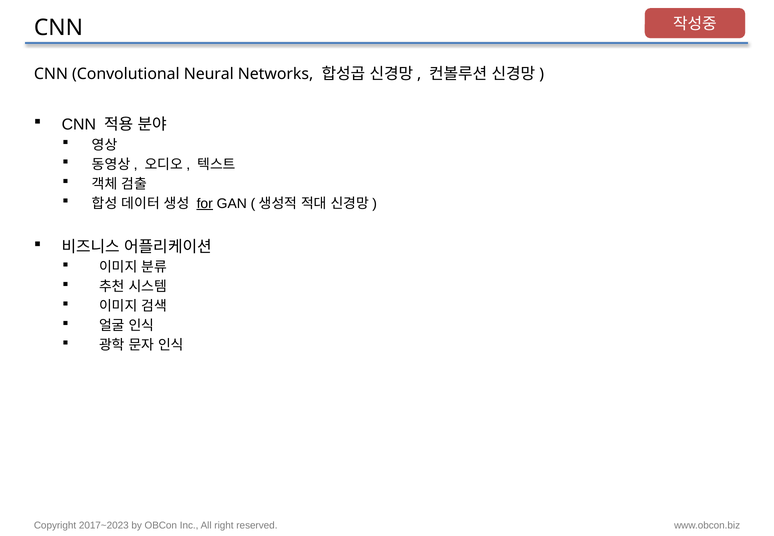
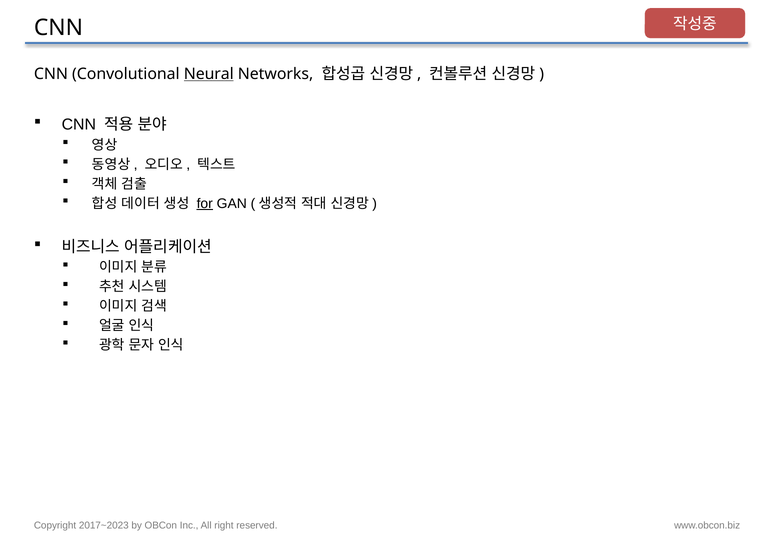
Neural underline: none -> present (209, 74)
